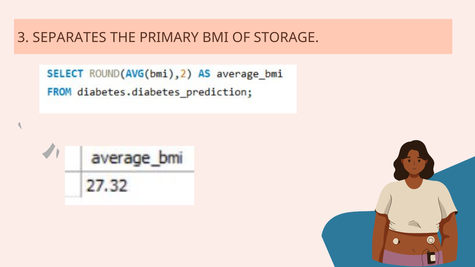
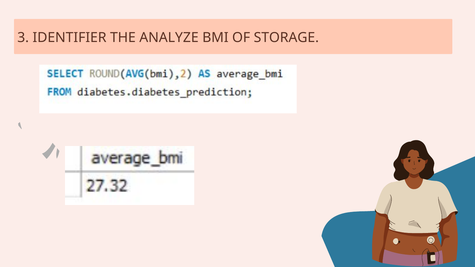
SEPARATES: SEPARATES -> IDENTIFIER (70, 38)
PRIMARY: PRIMARY -> ANALYZE (169, 38)
